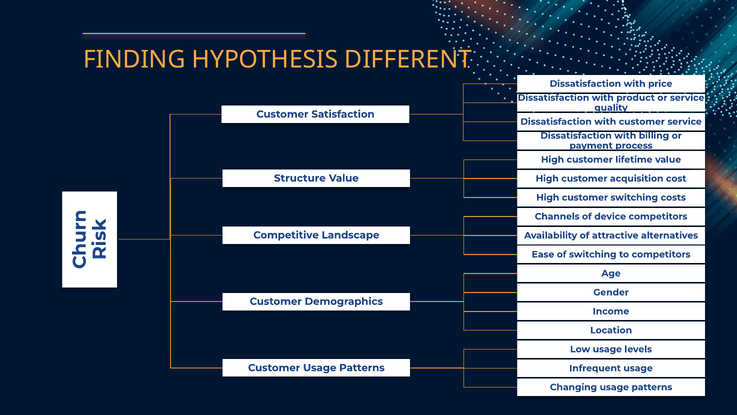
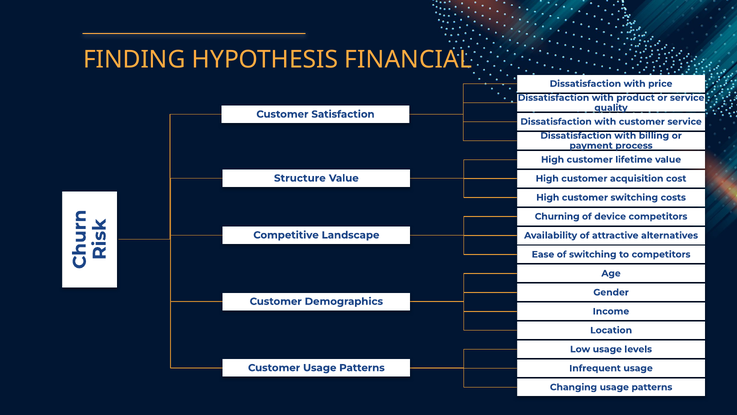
DIFFERENT: DIFFERENT -> FINANCIAL (408, 60)
Channels: Channels -> Churning (557, 216)
